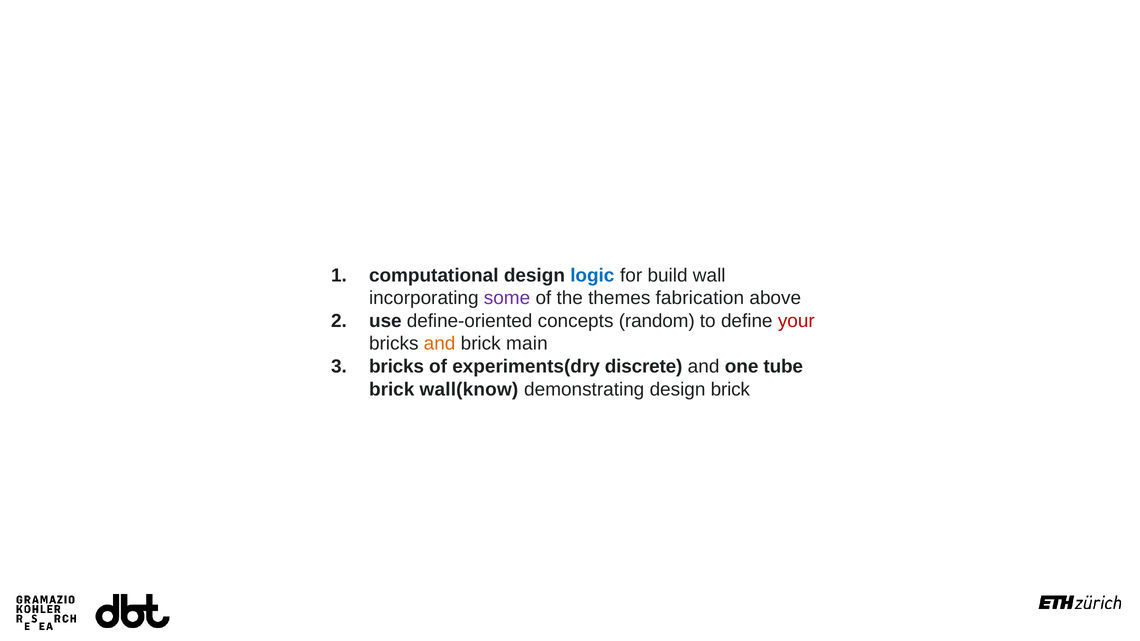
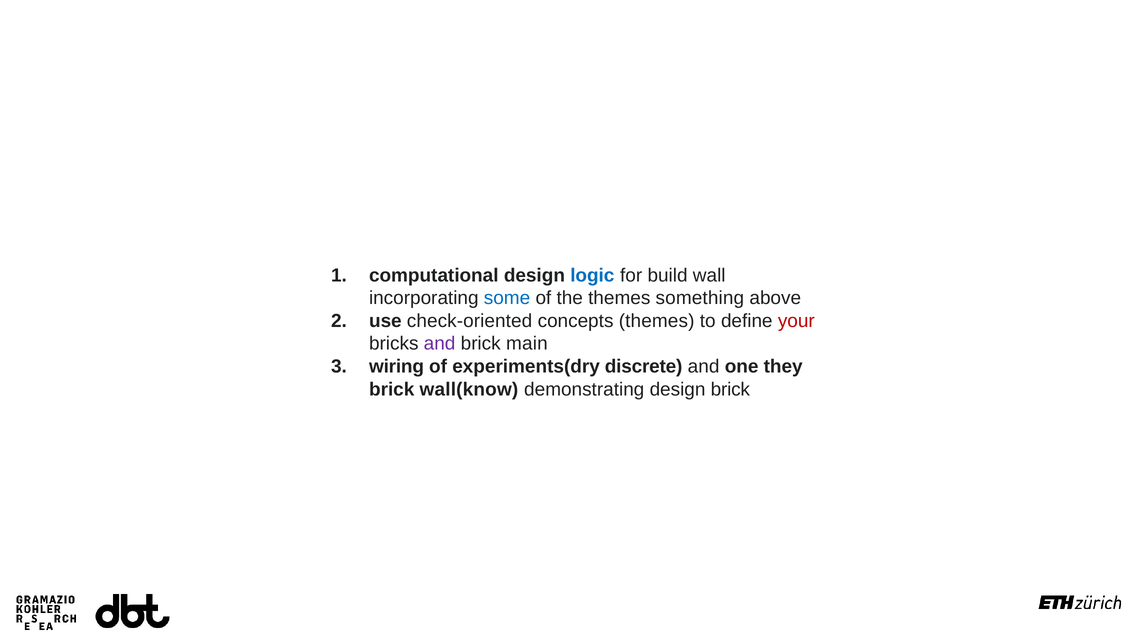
some colour: purple -> blue (507, 298)
fabrication: fabrication -> something (700, 298)
define-oriented: define-oriented -> check-oriented (470, 321)
concepts random: random -> themes (657, 321)
and colour: orange -> purple (440, 344)
bricks: bricks -> wiring (397, 367)
tube: tube -> they (783, 367)
